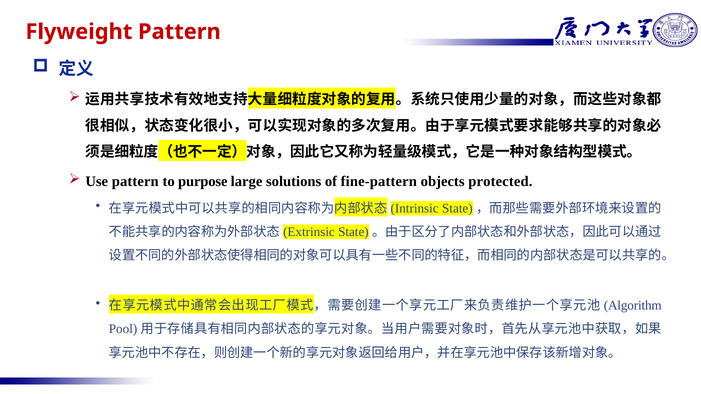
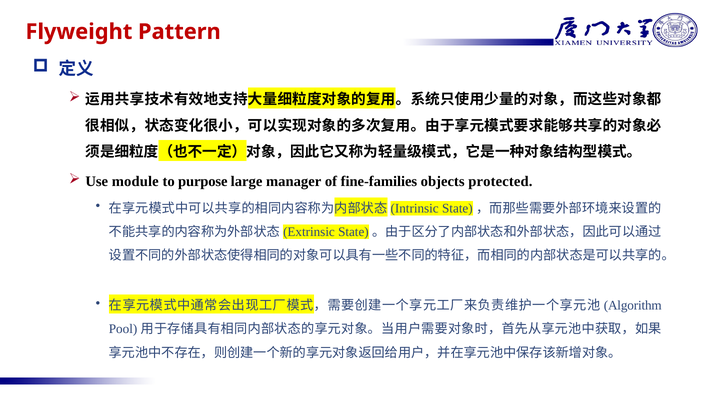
Use pattern: pattern -> module (135, 181)
solutions: solutions -> manager (294, 181)
fine-pattern: fine-pattern -> fine-families (379, 181)
